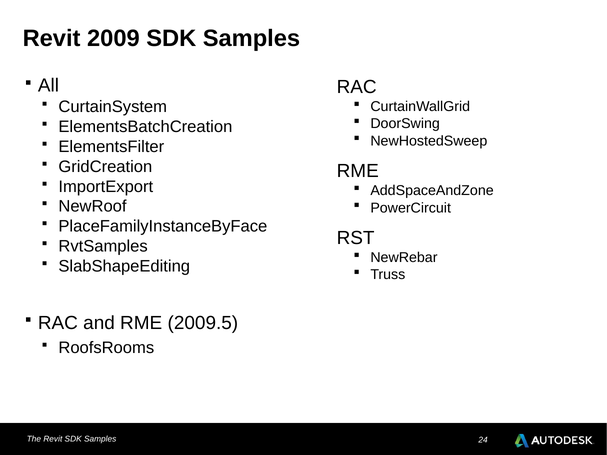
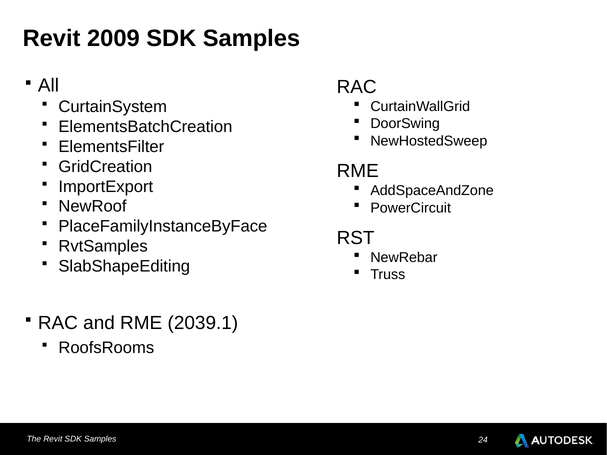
2009.5: 2009.5 -> 2039.1 (203, 323)
